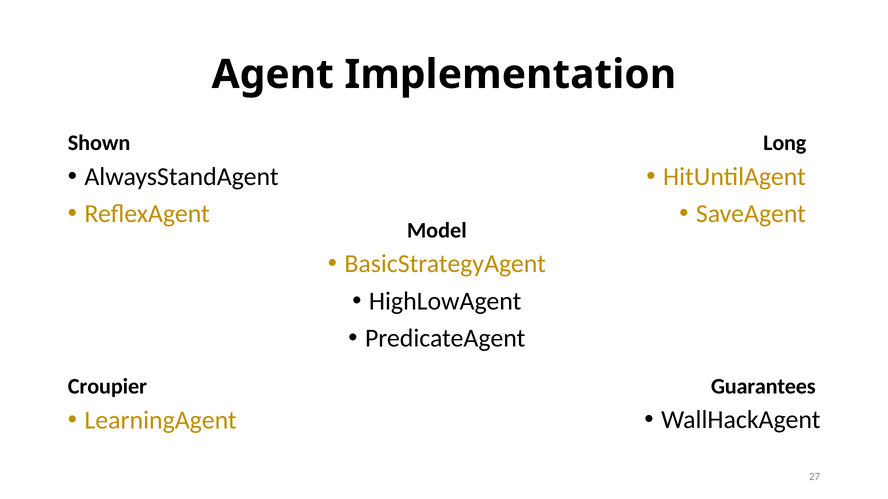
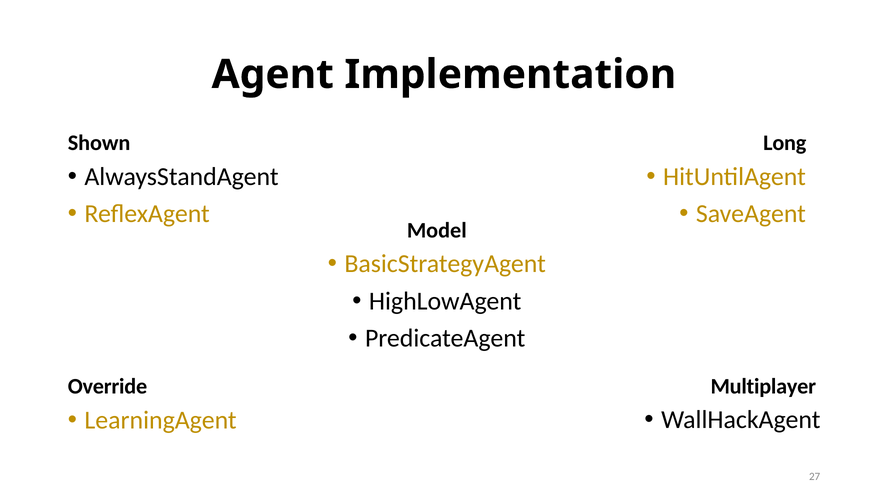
Croupier: Croupier -> Override (107, 387)
Guarantees: Guarantees -> Multiplayer (763, 387)
